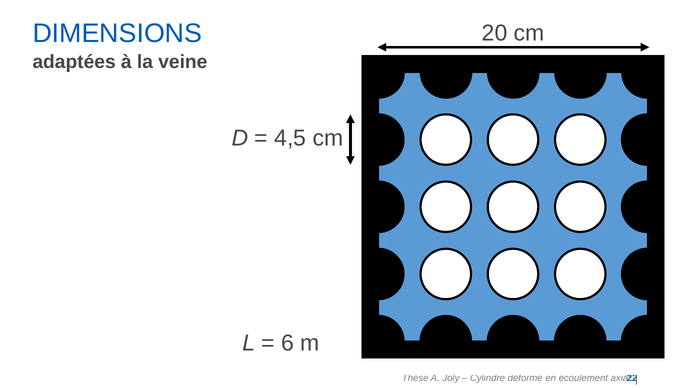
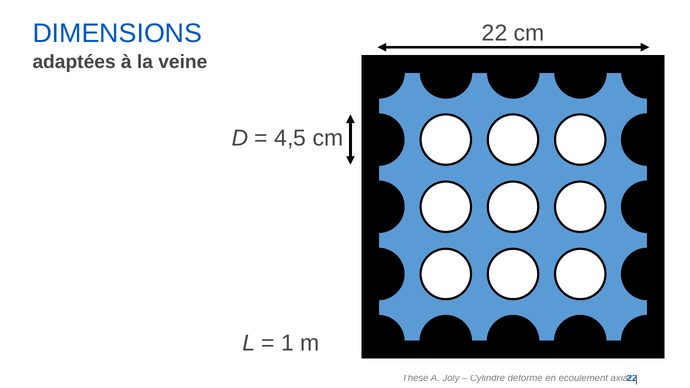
DIMENSIONS 20: 20 -> 22 (495, 33)
6: 6 -> 1 (288, 344)
